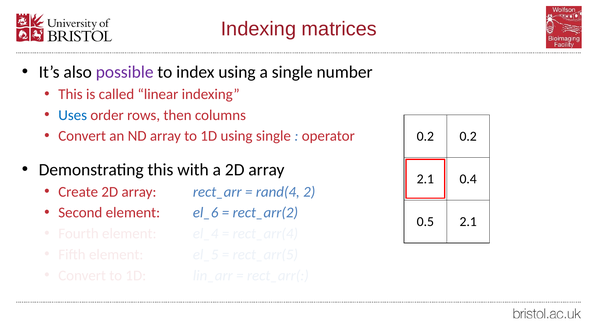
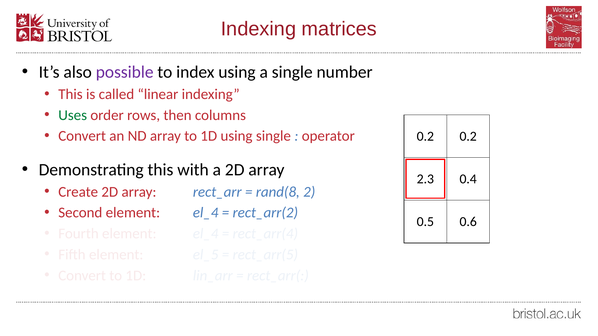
Uses colour: blue -> green (73, 115)
2.1: 2.1 -> 2.3 (425, 179)
rand(4: rand(4 -> rand(8 (278, 192)
Second element el_6: el_6 -> el_4 (206, 213)
0.5 2.1: 2.1 -> 0.6 (468, 222)
